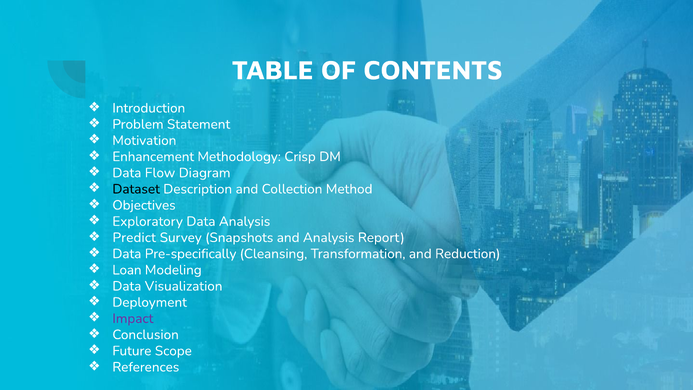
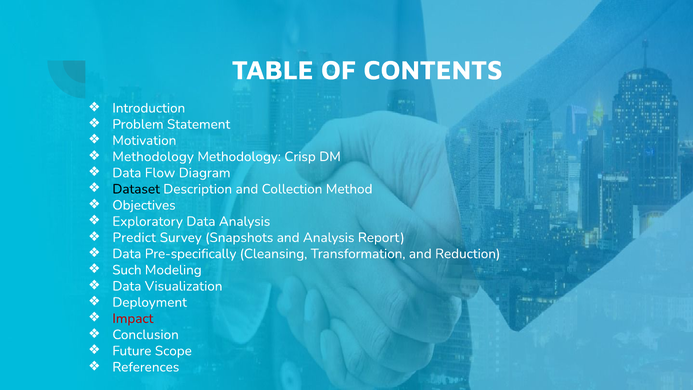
Enhancement: Enhancement -> Methodology (153, 157)
Loan: Loan -> Such (127, 270)
Impact colour: purple -> red (133, 318)
